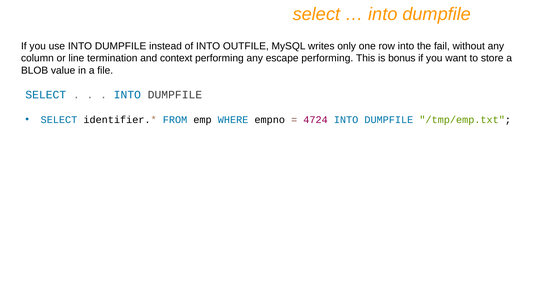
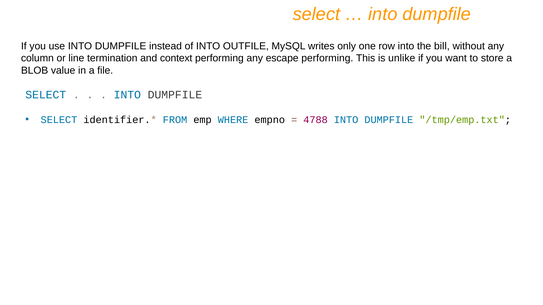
fail: fail -> bill (442, 46)
bonus: bonus -> unlike (402, 58)
4724: 4724 -> 4788 (316, 120)
